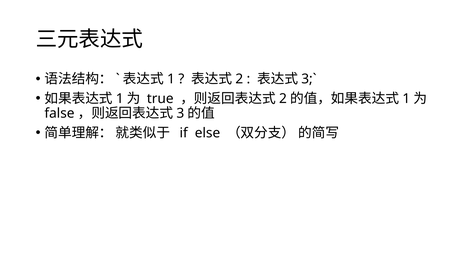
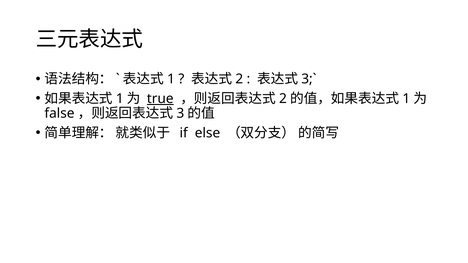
true underline: none -> present (160, 99)
